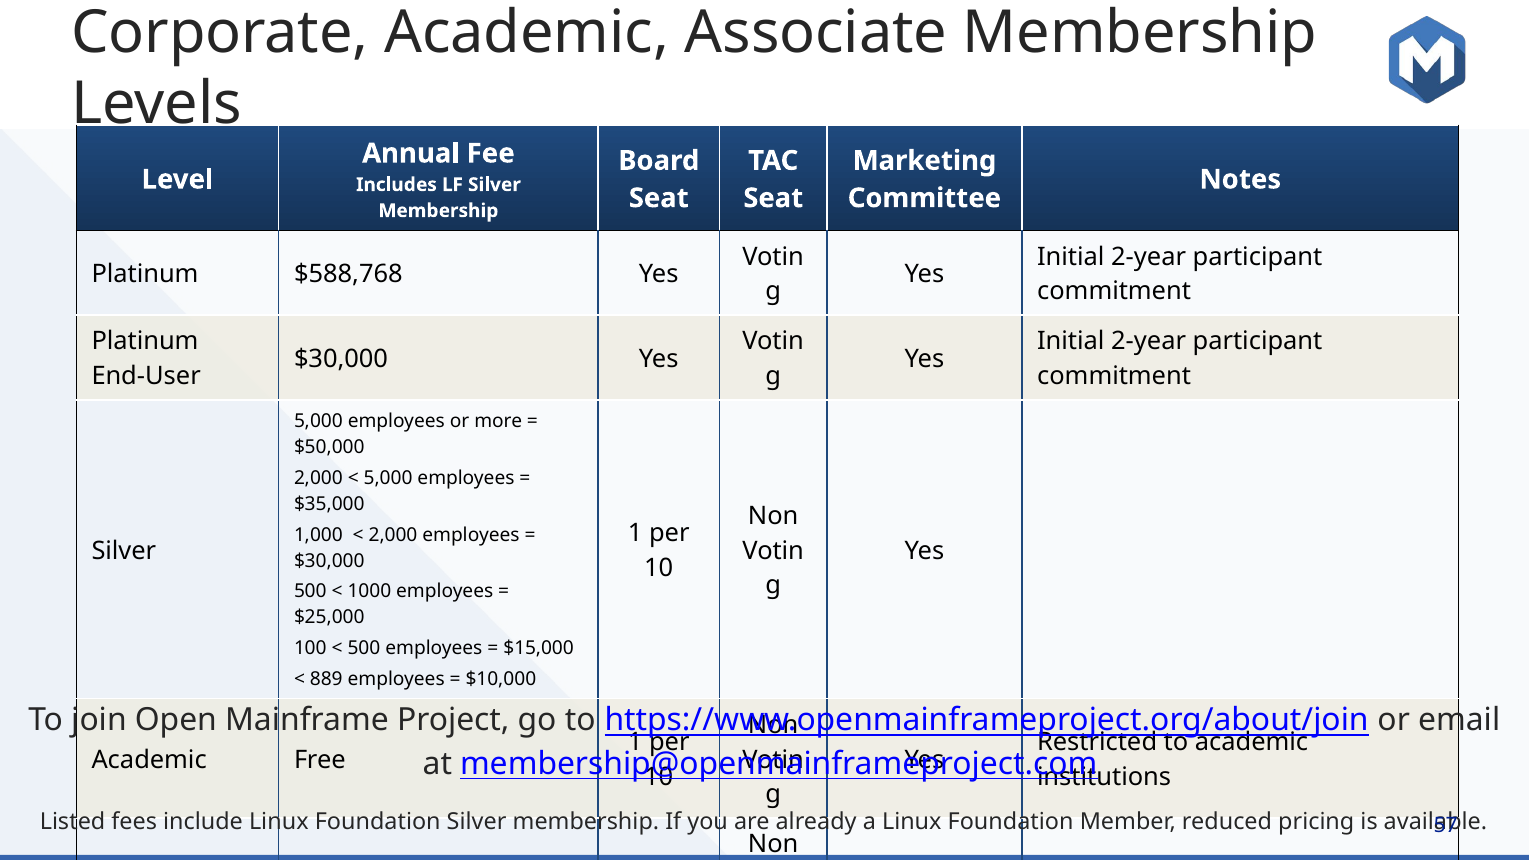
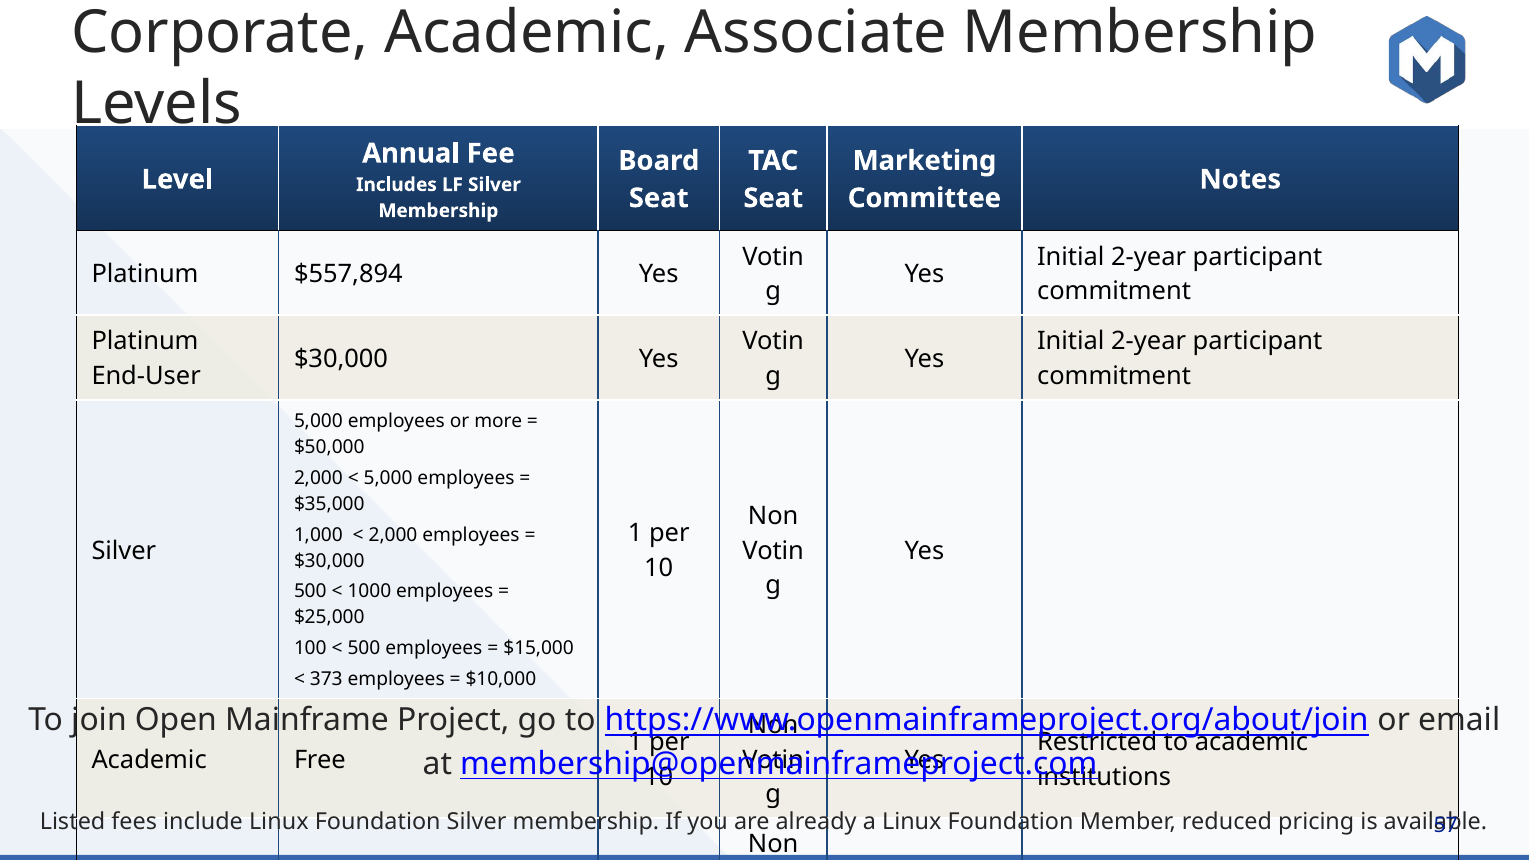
$588,768: $588,768 -> $557,894 (348, 274)
889: 889 -> 373 (326, 679)
